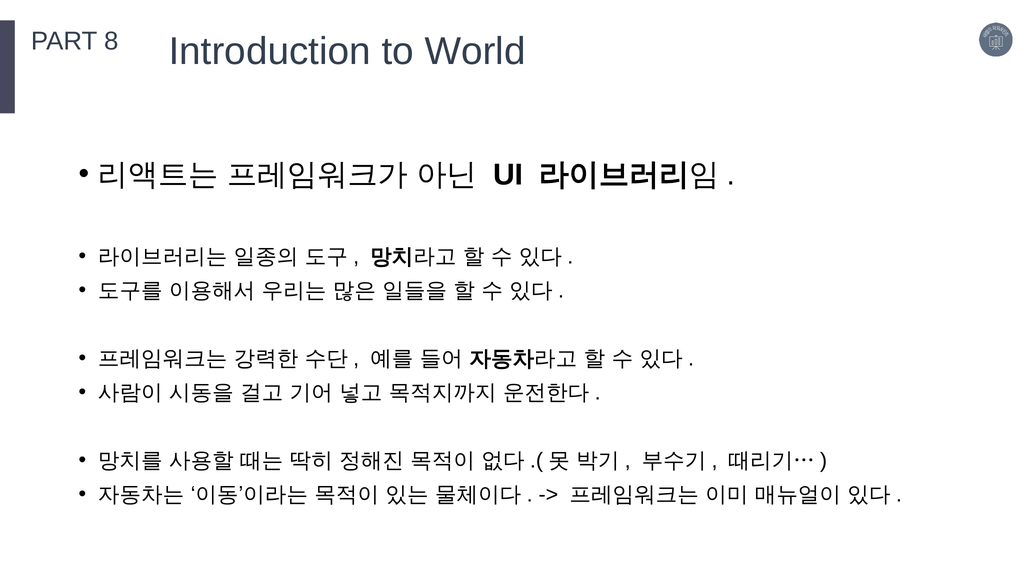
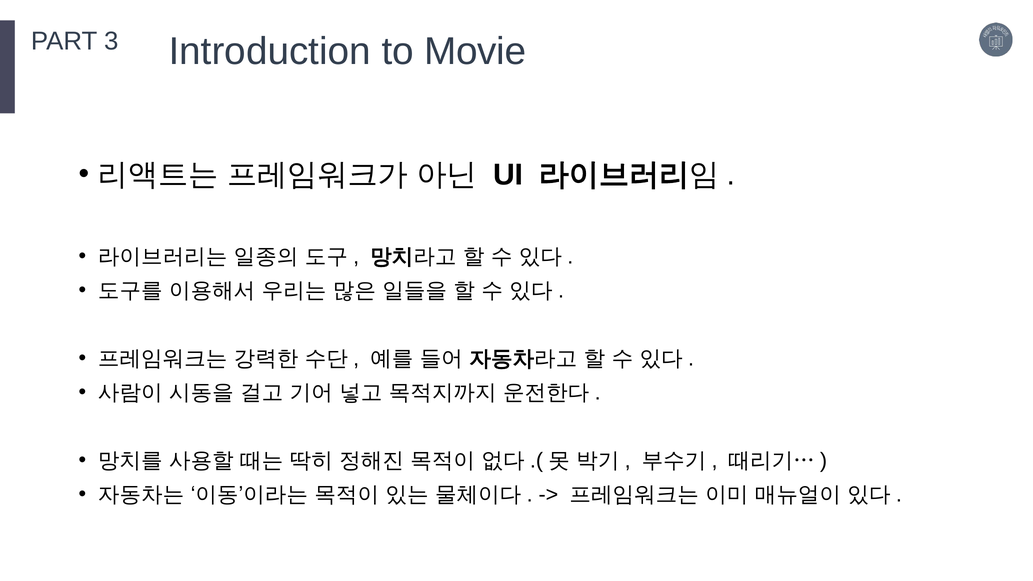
8: 8 -> 3 (111, 41)
World: World -> Movie (475, 51)
